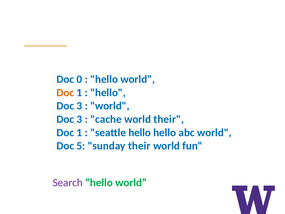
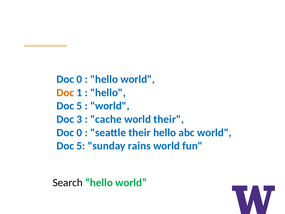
3: 3 -> 5 (79, 106)
1: 1 -> 0 (79, 132)
seattle hello: hello -> their (140, 132)
sunday their: their -> rains (139, 146)
Search colour: purple -> black (68, 182)
